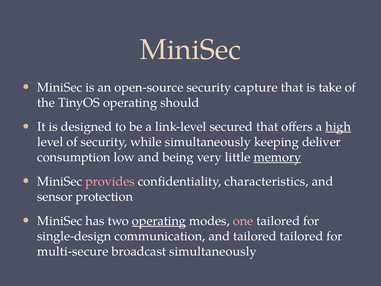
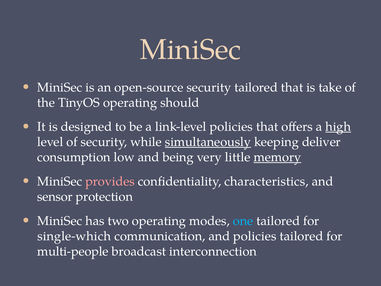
security capture: capture -> tailored (256, 87)
link-level secured: secured -> policies (231, 127)
simultaneously underline: none -> present (208, 142)
operating underline: present -> none (159, 221)
one colour: pink -> light blue (243, 221)
single-design: single-design -> single-which (74, 236)
and tailored: tailored -> policies (255, 236)
multi-secure: multi-secure -> multi-people (73, 251)
broadcast simultaneously: simultaneously -> interconnection (213, 251)
